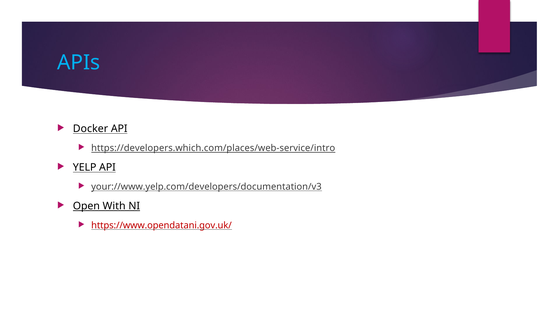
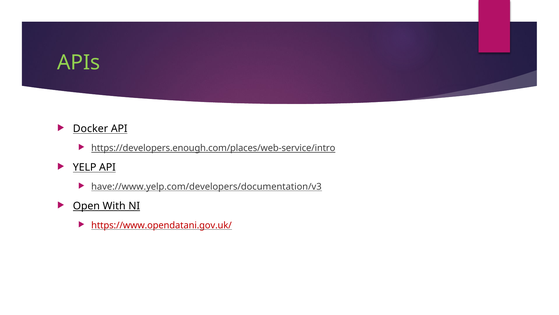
APIs colour: light blue -> light green (79, 62)
https://developers.which.com/places/web-service/intro: https://developers.which.com/places/web-service/intro -> https://developers.enough.com/places/web-service/intro (213, 148)
your://www.yelp.com/developers/documentation/v3: your://www.yelp.com/developers/documentation/v3 -> have://www.yelp.com/developers/documentation/v3 (206, 186)
